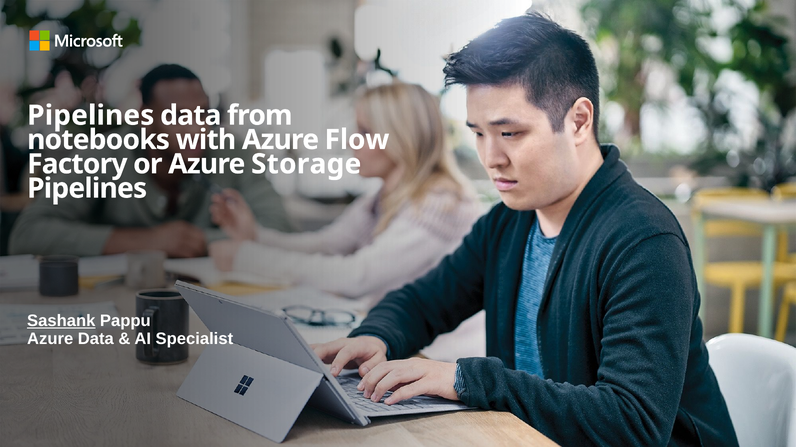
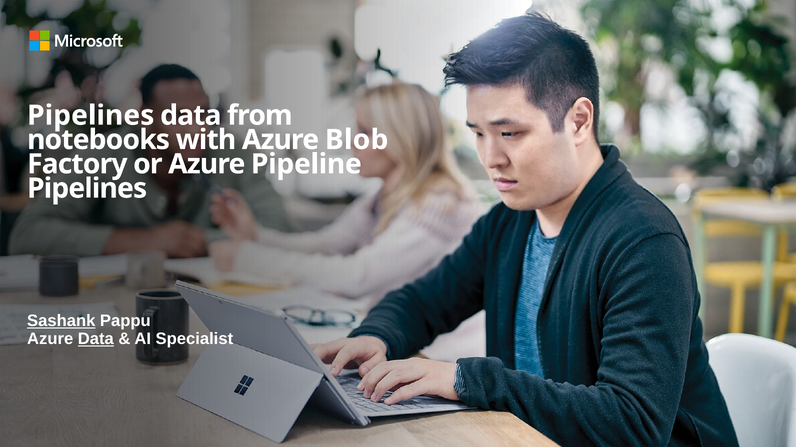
Flow: Flow -> Blob (357, 140)
Storage: Storage -> Pipeline (306, 164)
Data underline: none -> present (96, 339)
